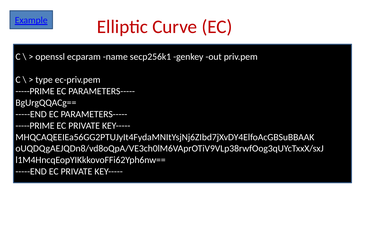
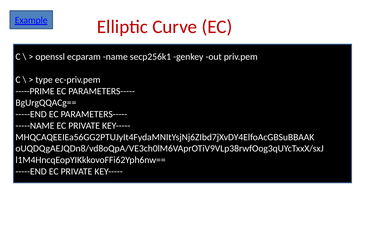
-----PRIME: -----PRIME -> -----NAME (35, 125)
